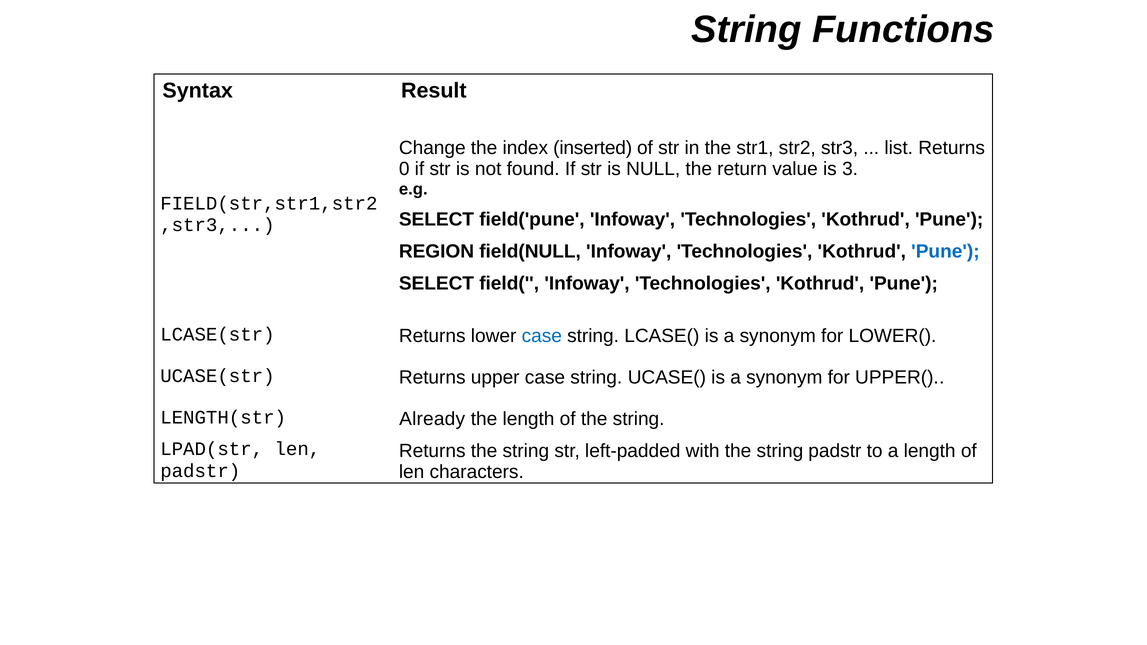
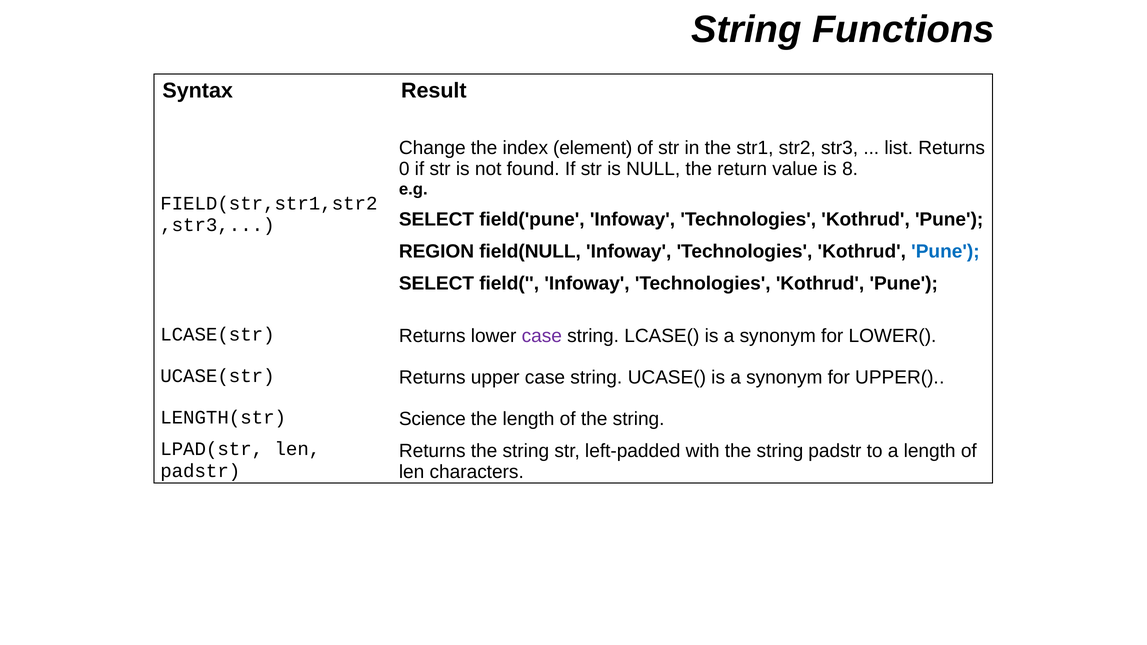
inserted: inserted -> element (593, 148)
3: 3 -> 8 (850, 169)
case colour: blue -> purple (542, 336)
Already: Already -> Science (432, 419)
